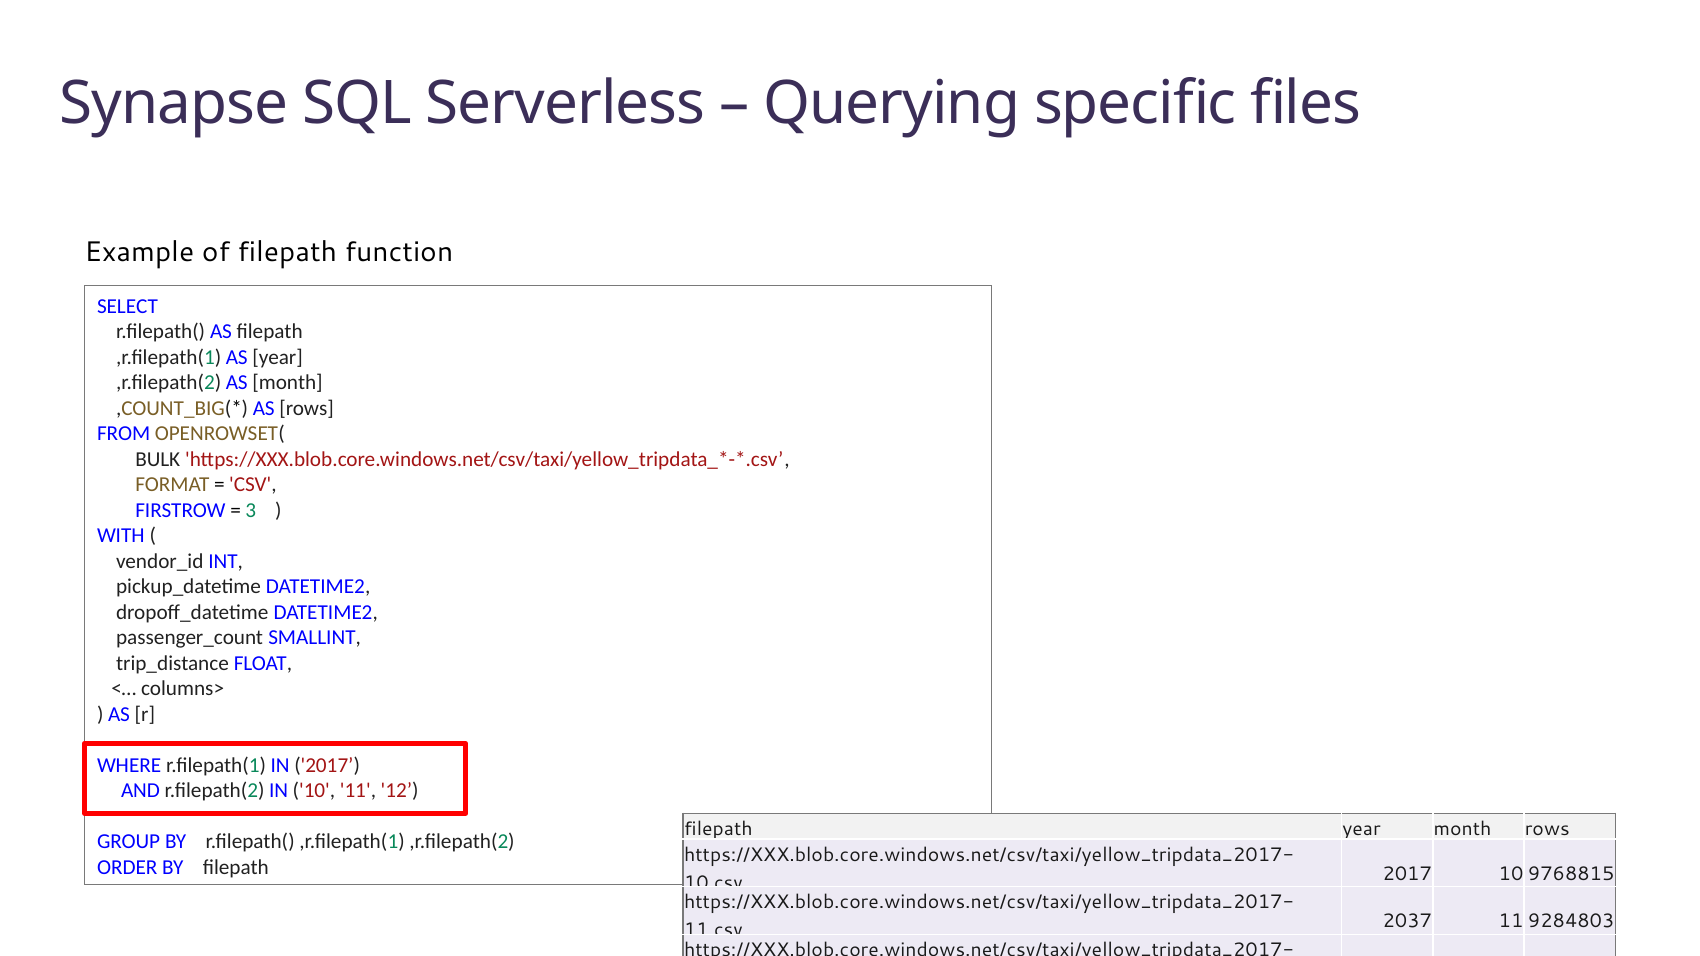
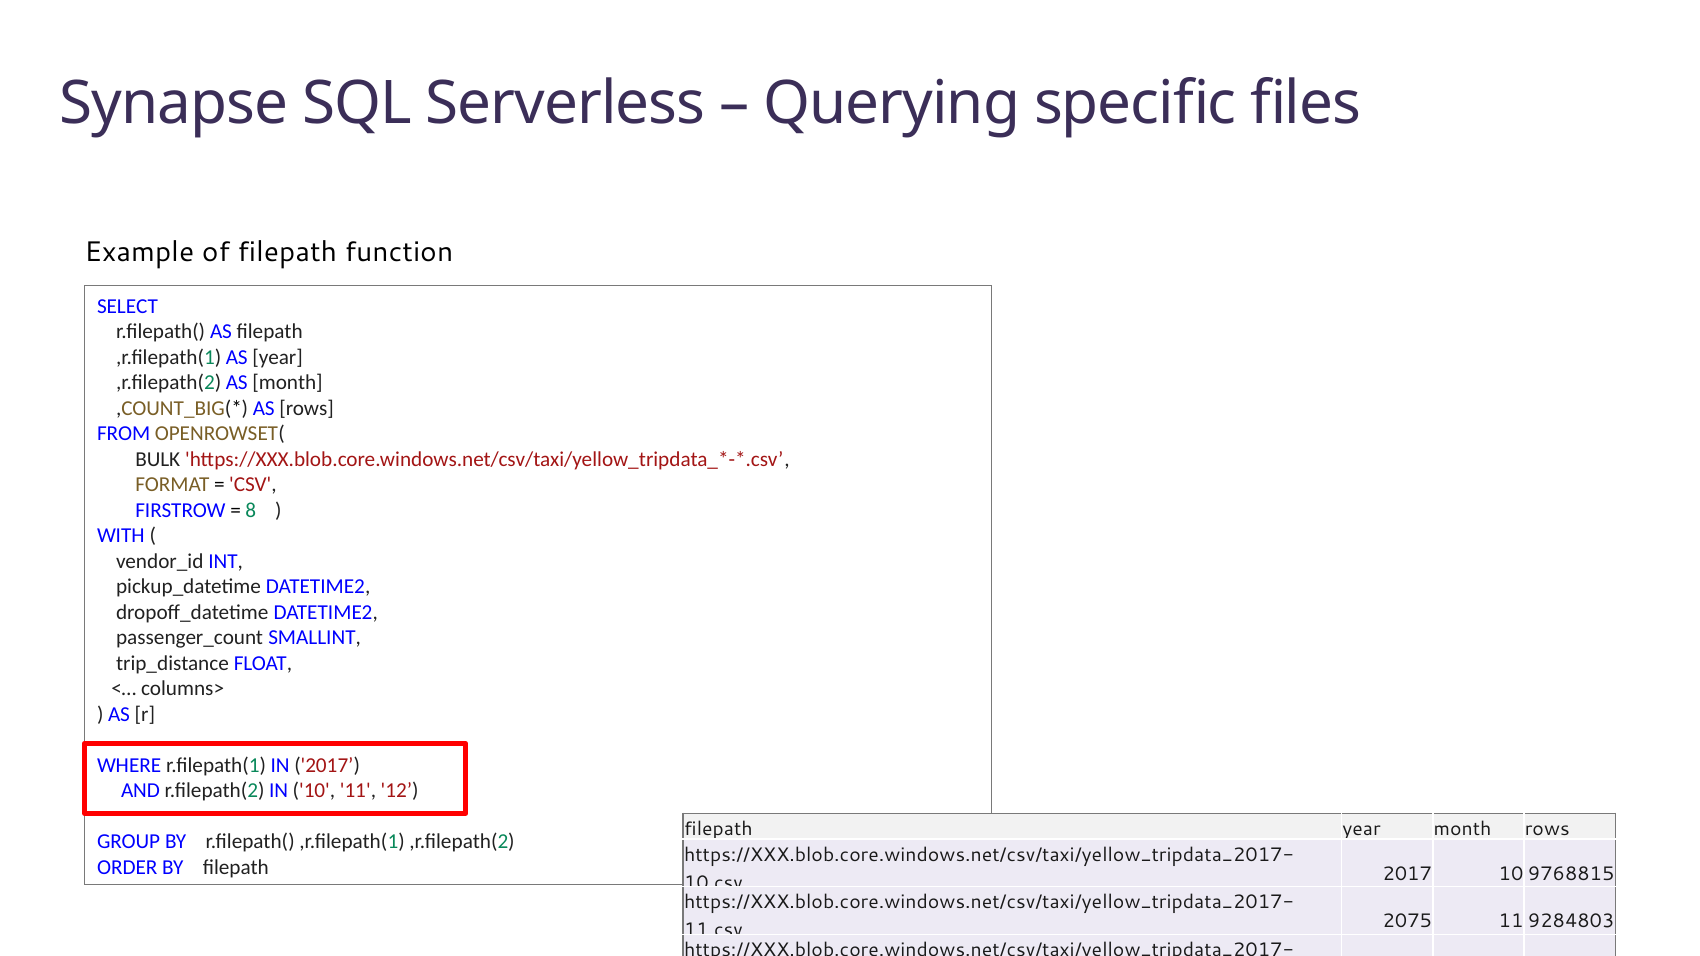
3: 3 -> 8 (251, 510)
2037: 2037 -> 2075 (1407, 922)
